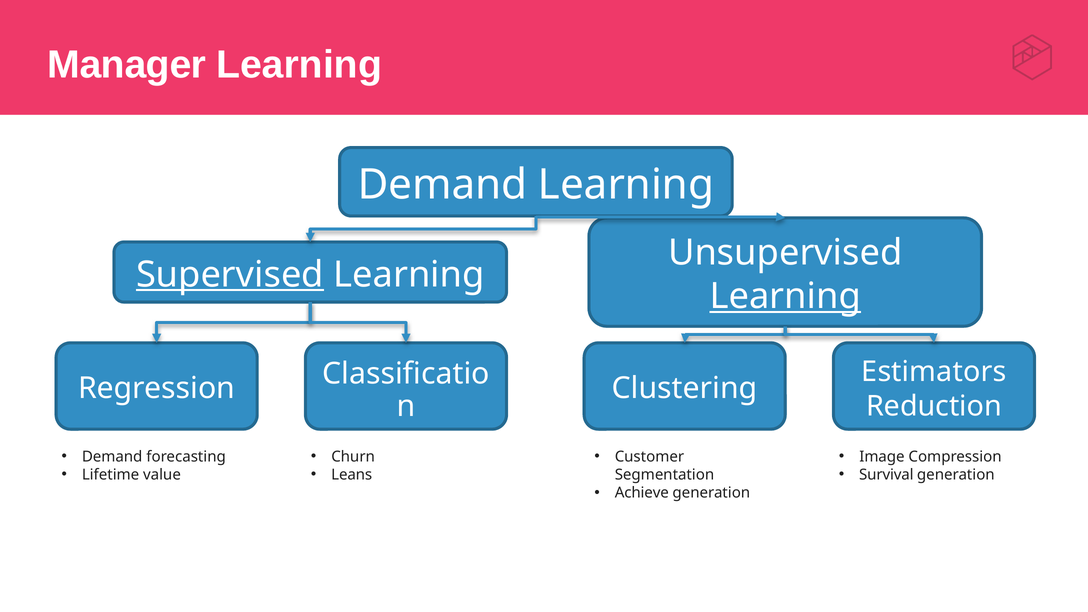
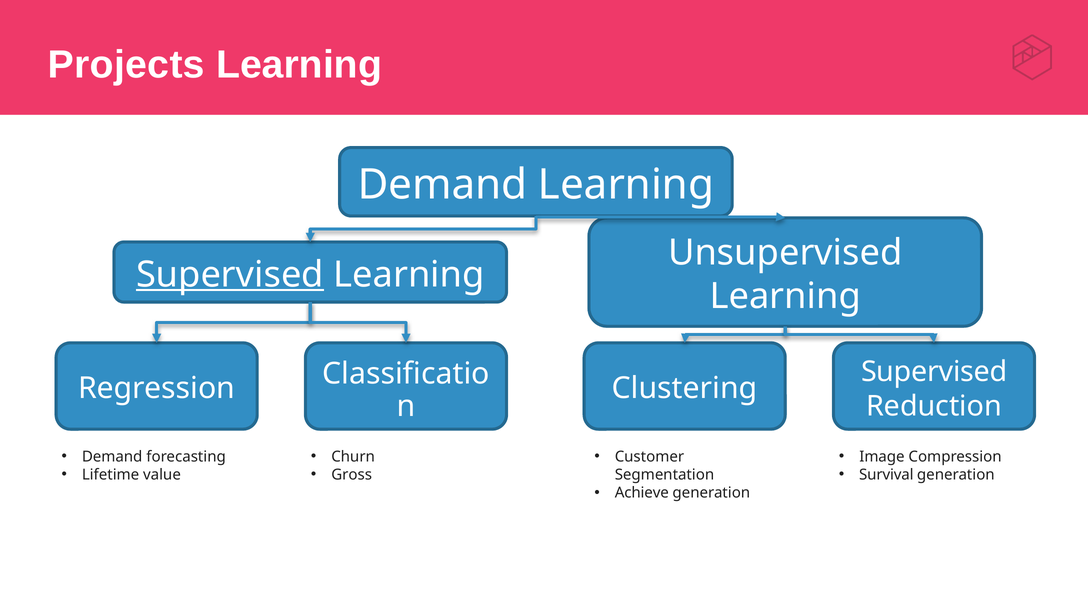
Manager: Manager -> Projects (126, 65)
Learning underline: present -> none (785, 296)
Estimators: Estimators -> Supervised (934, 372)
Leans: Leans -> Gross (352, 475)
